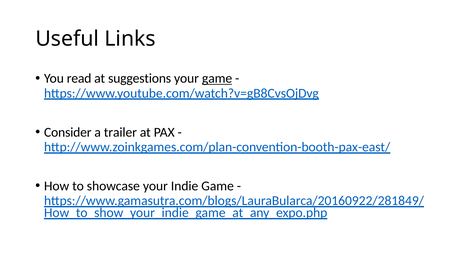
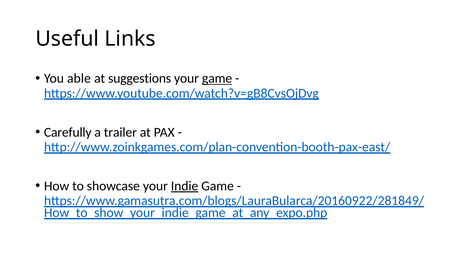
read: read -> able (79, 78)
Consider: Consider -> Carefully (68, 132)
Indie underline: none -> present (185, 186)
